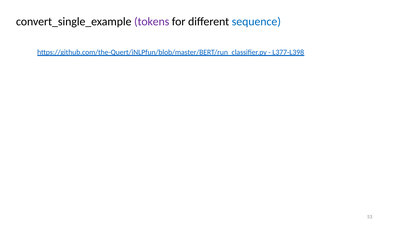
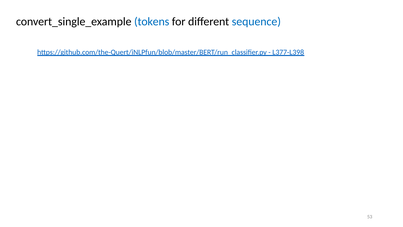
tokens colour: purple -> blue (152, 22)
